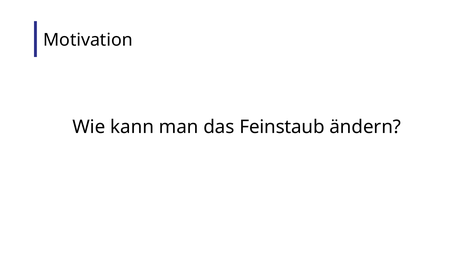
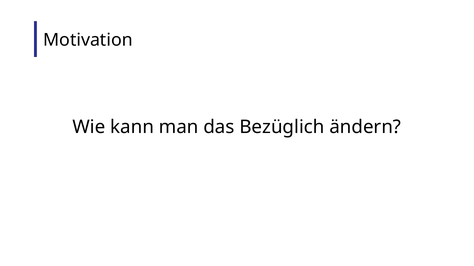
Feinstaub: Feinstaub -> Bezüglich (282, 127)
